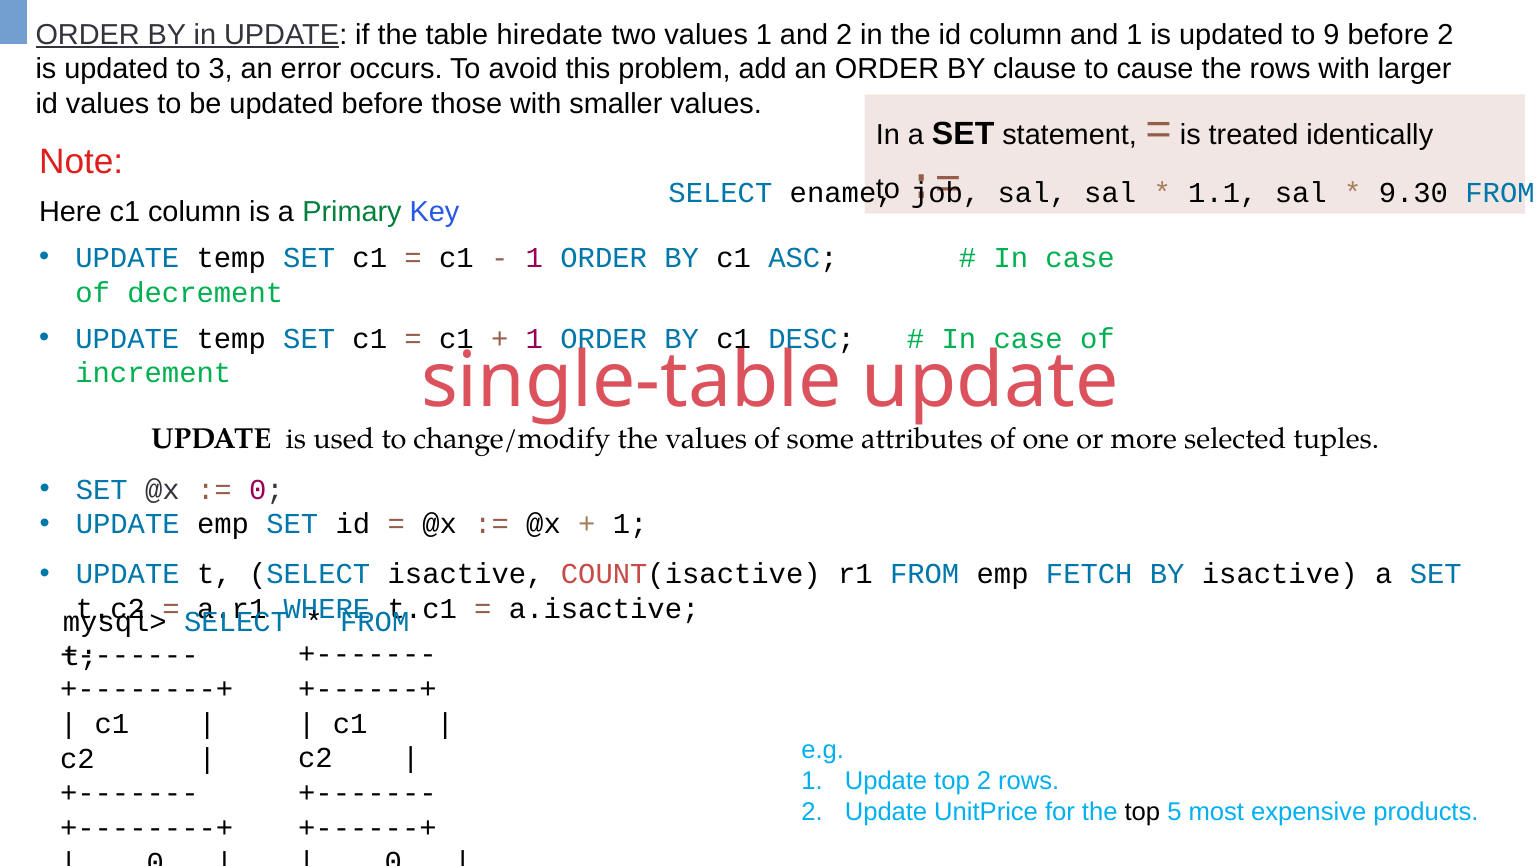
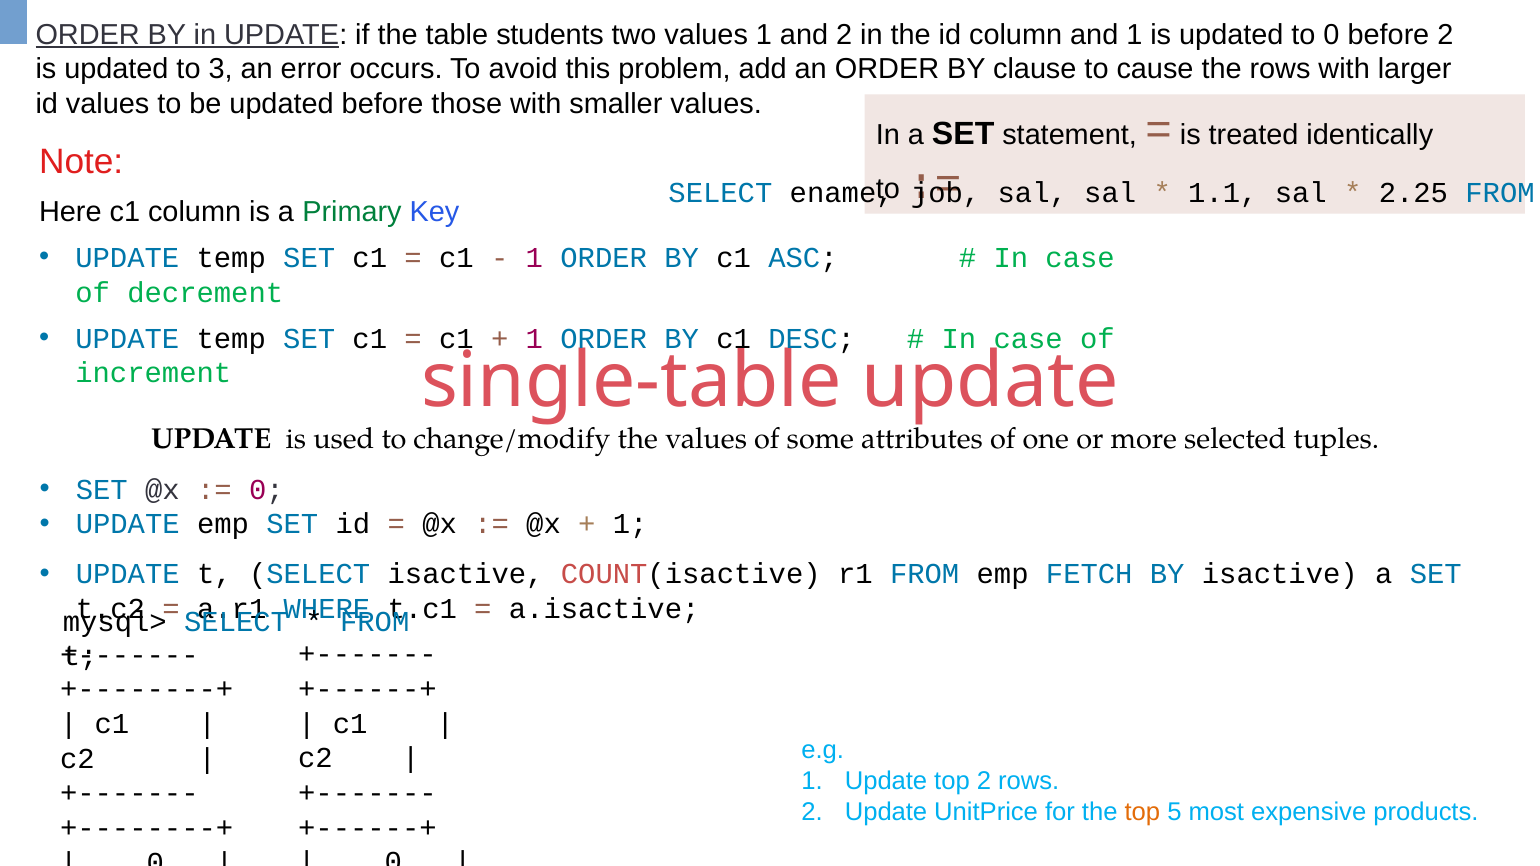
hiredate: hiredate -> students (550, 34)
to 9: 9 -> 0 (1331, 34)
9.30: 9.30 -> 2.25 (1413, 193)
top colour: black -> orange (1142, 812)
